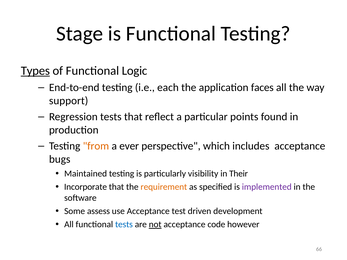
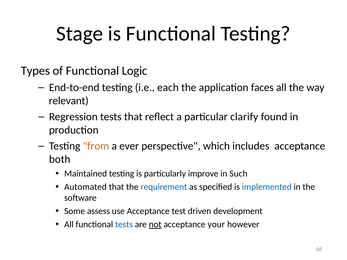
Types underline: present -> none (35, 71)
support: support -> relevant (69, 101)
points: points -> clarify (244, 117)
bugs: bugs -> both (60, 159)
visibility: visibility -> improve (203, 174)
Their: Their -> Such (238, 174)
Incorporate: Incorporate -> Automated (85, 187)
requirement colour: orange -> blue (164, 187)
implemented colour: purple -> blue (267, 187)
code: code -> your (216, 225)
